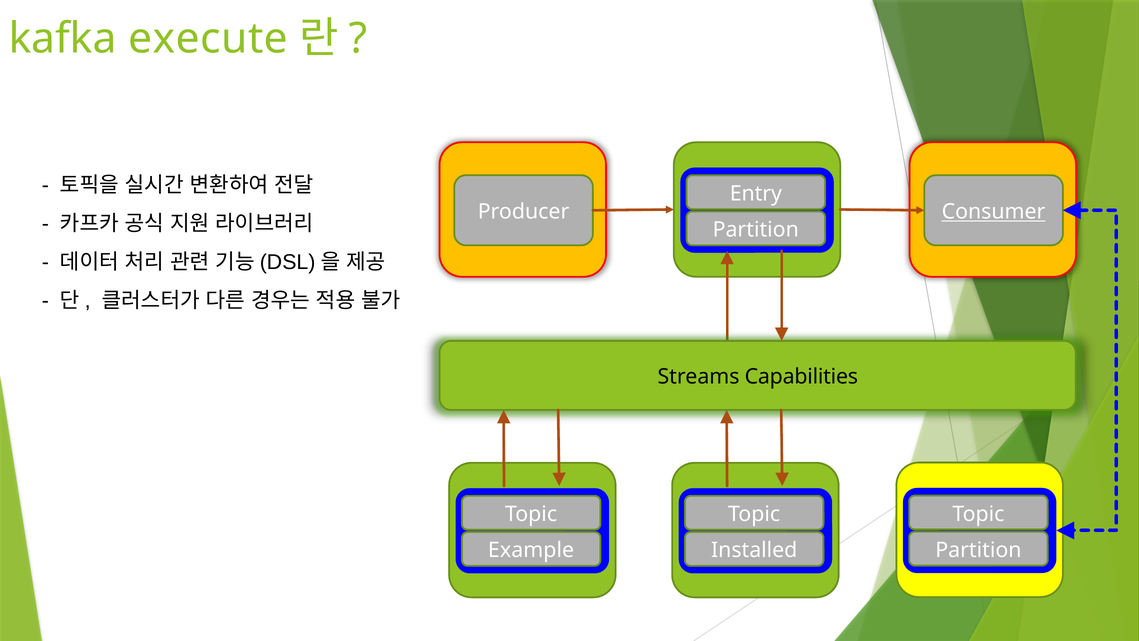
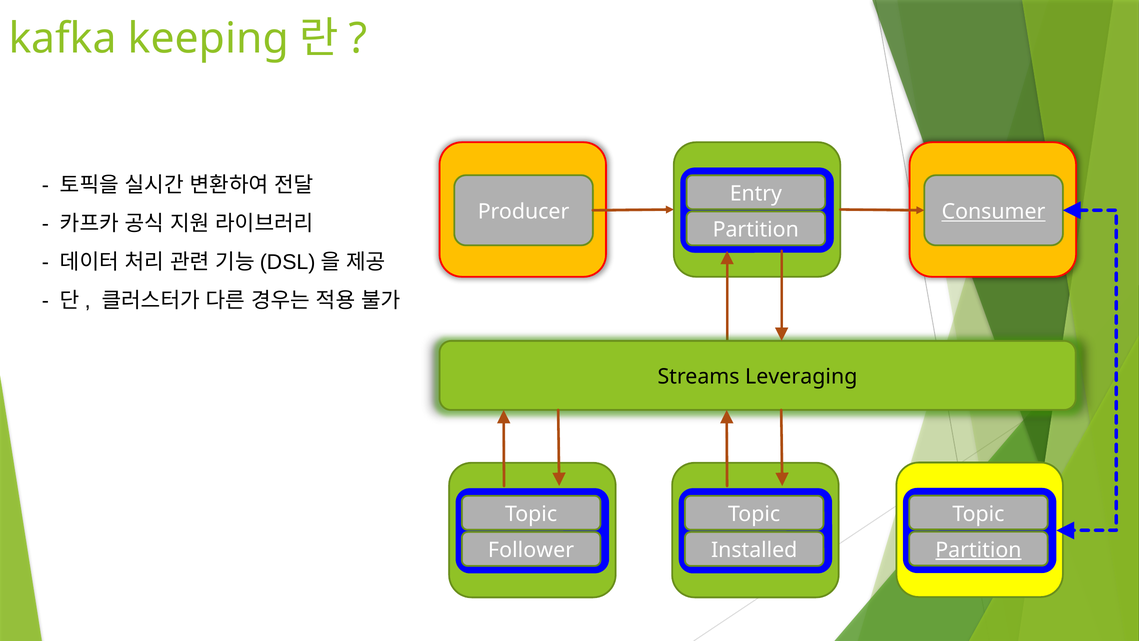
execute: execute -> keeping (208, 39)
Capabilities: Capabilities -> Leveraging (801, 377)
Partition underline: none -> present (978, 550)
Example: Example -> Follower (531, 550)
